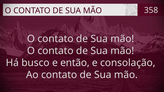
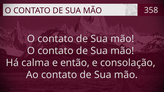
busco: busco -> calma (35, 63)
